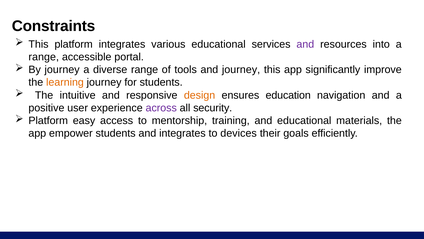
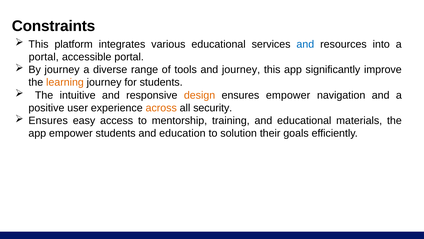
and colour: purple -> blue (305, 44)
range: range -> portal (44, 57)
ensures education: education -> empower (288, 95)
across colour: purple -> orange (161, 108)
Platform: Platform -> Ensures (48, 120)
and integrates: integrates -> education (182, 133)
devices: devices -> solution (239, 133)
